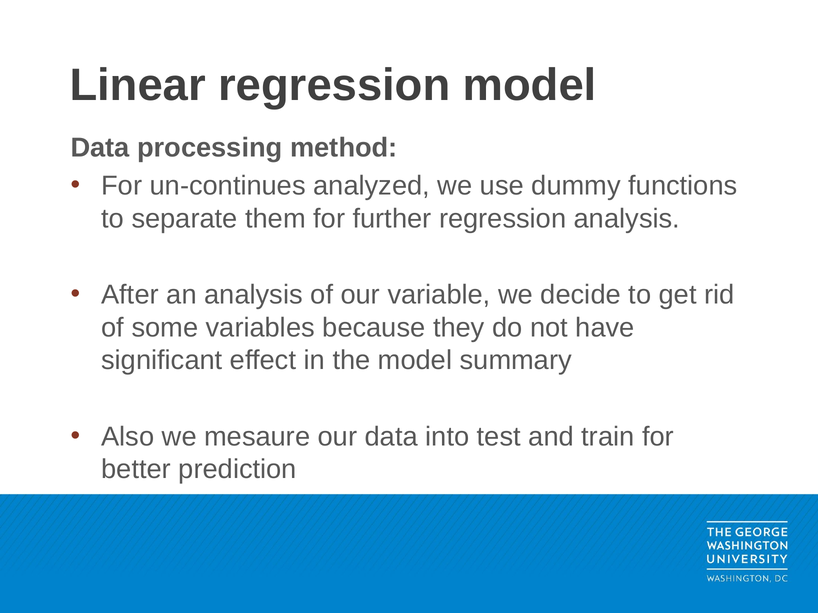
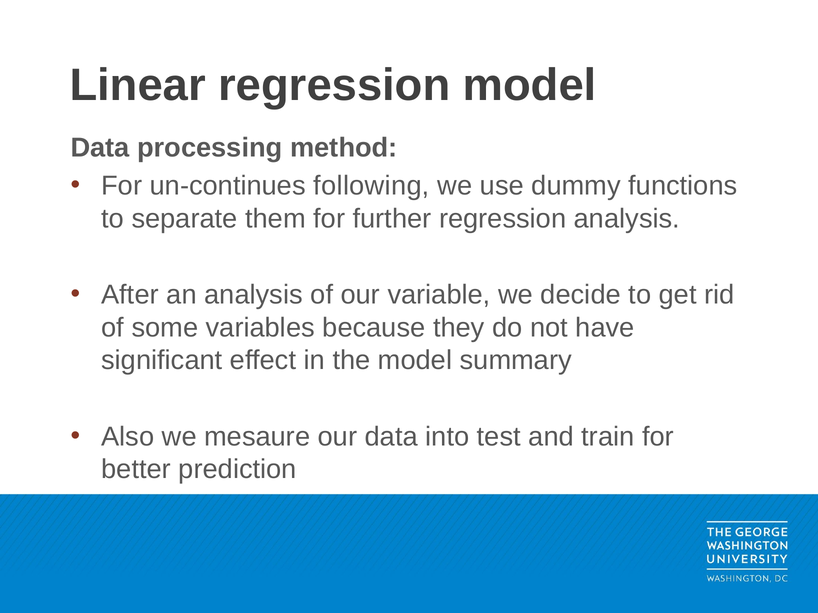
analyzed: analyzed -> following (372, 186)
